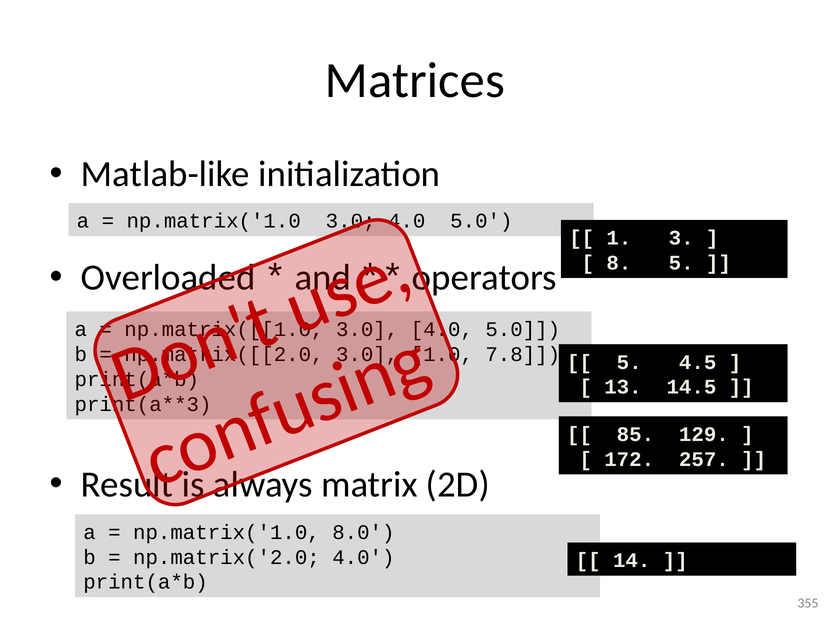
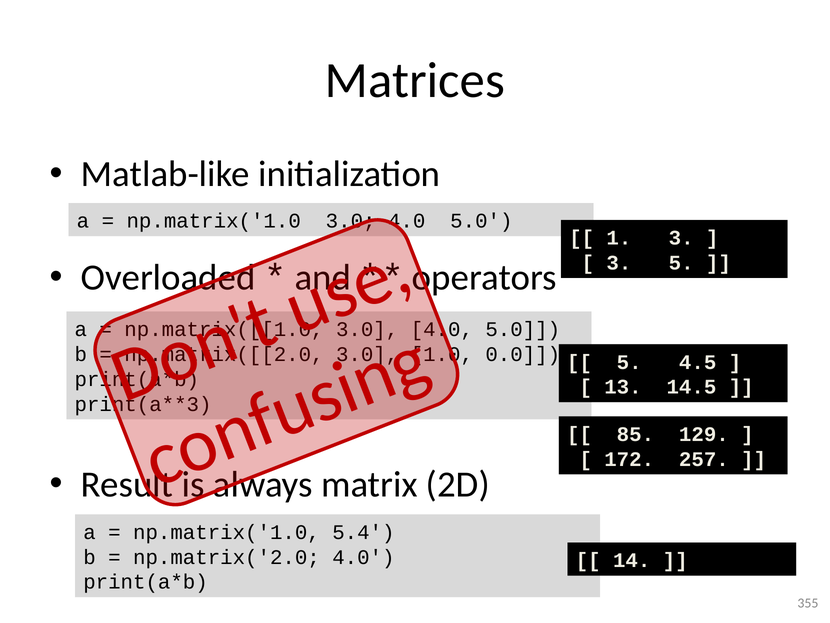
8: 8 -> 3 (619, 263)
7.8: 7.8 -> 0.0 (523, 354)
8.0: 8.0 -> 5.4 (363, 532)
